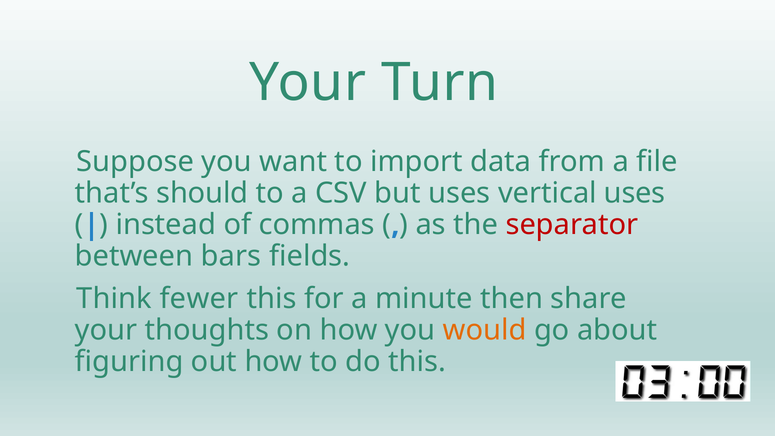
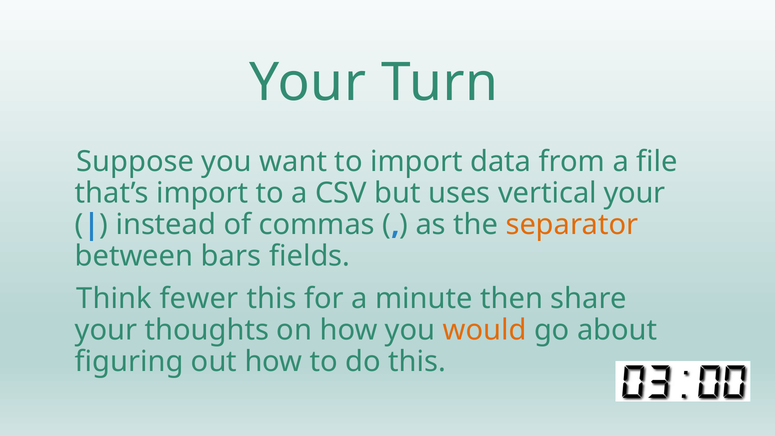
that’s should: should -> import (202, 193)
vertical uses: uses -> your (635, 193)
separator colour: red -> orange (572, 225)
